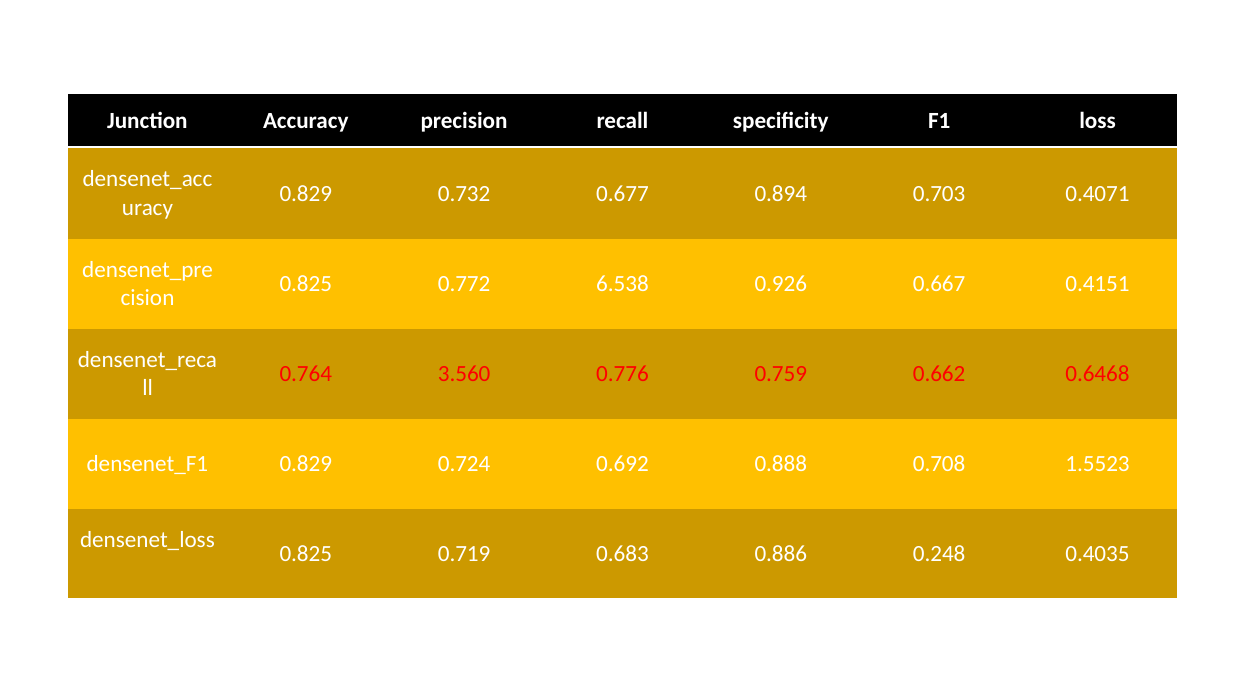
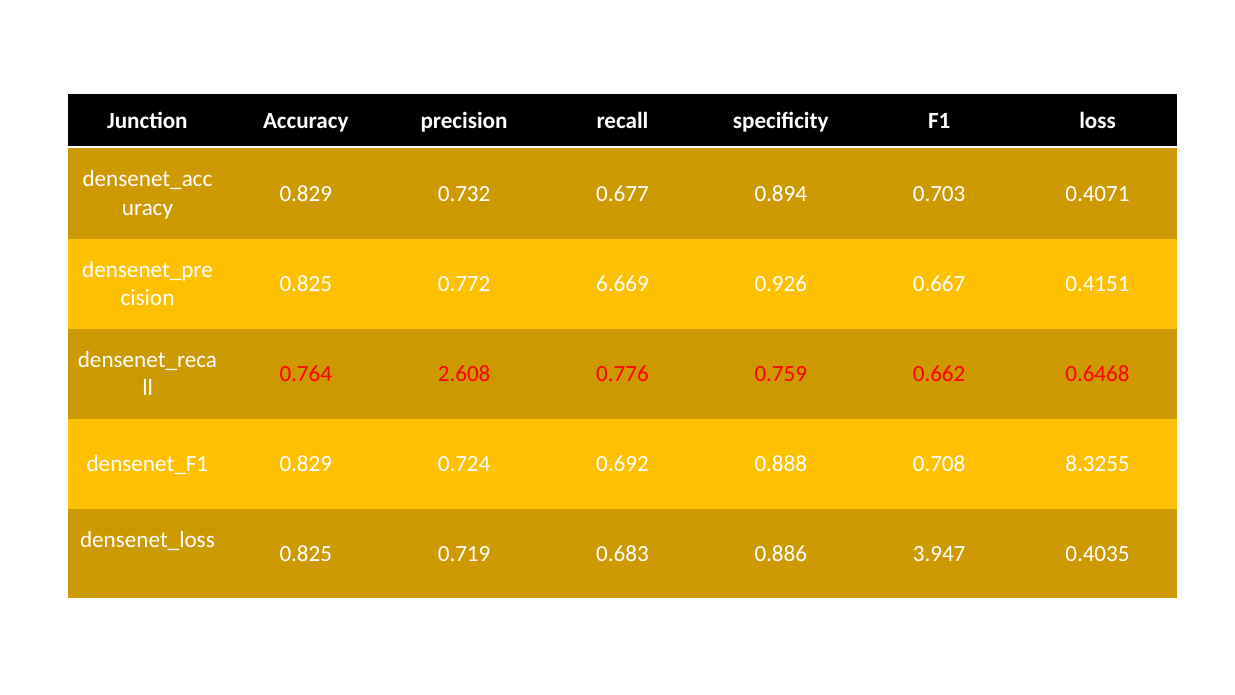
6.538: 6.538 -> 6.669 (622, 284)
3.560: 3.560 -> 2.608 (464, 374)
1.5523: 1.5523 -> 8.3255 (1098, 464)
0.248: 0.248 -> 3.947 (939, 554)
